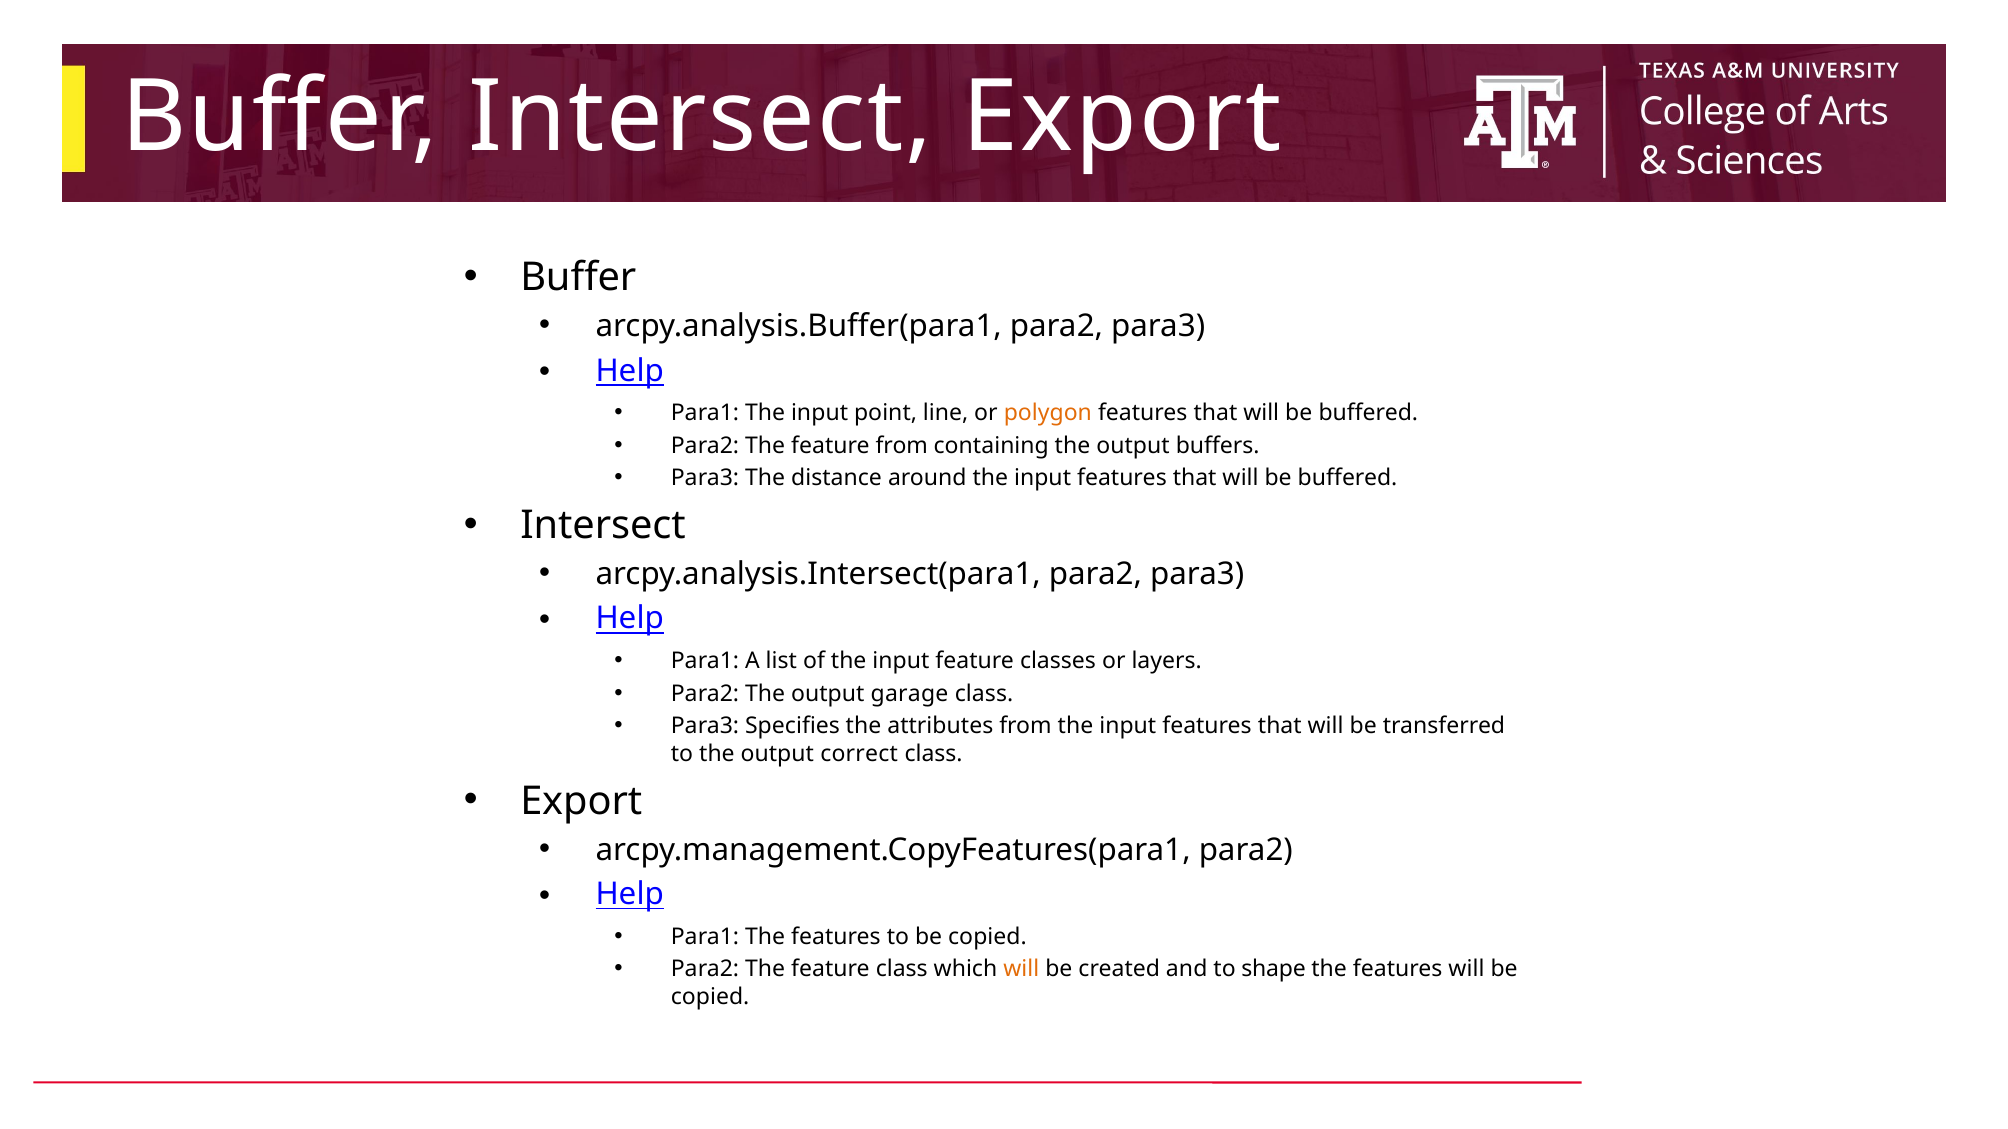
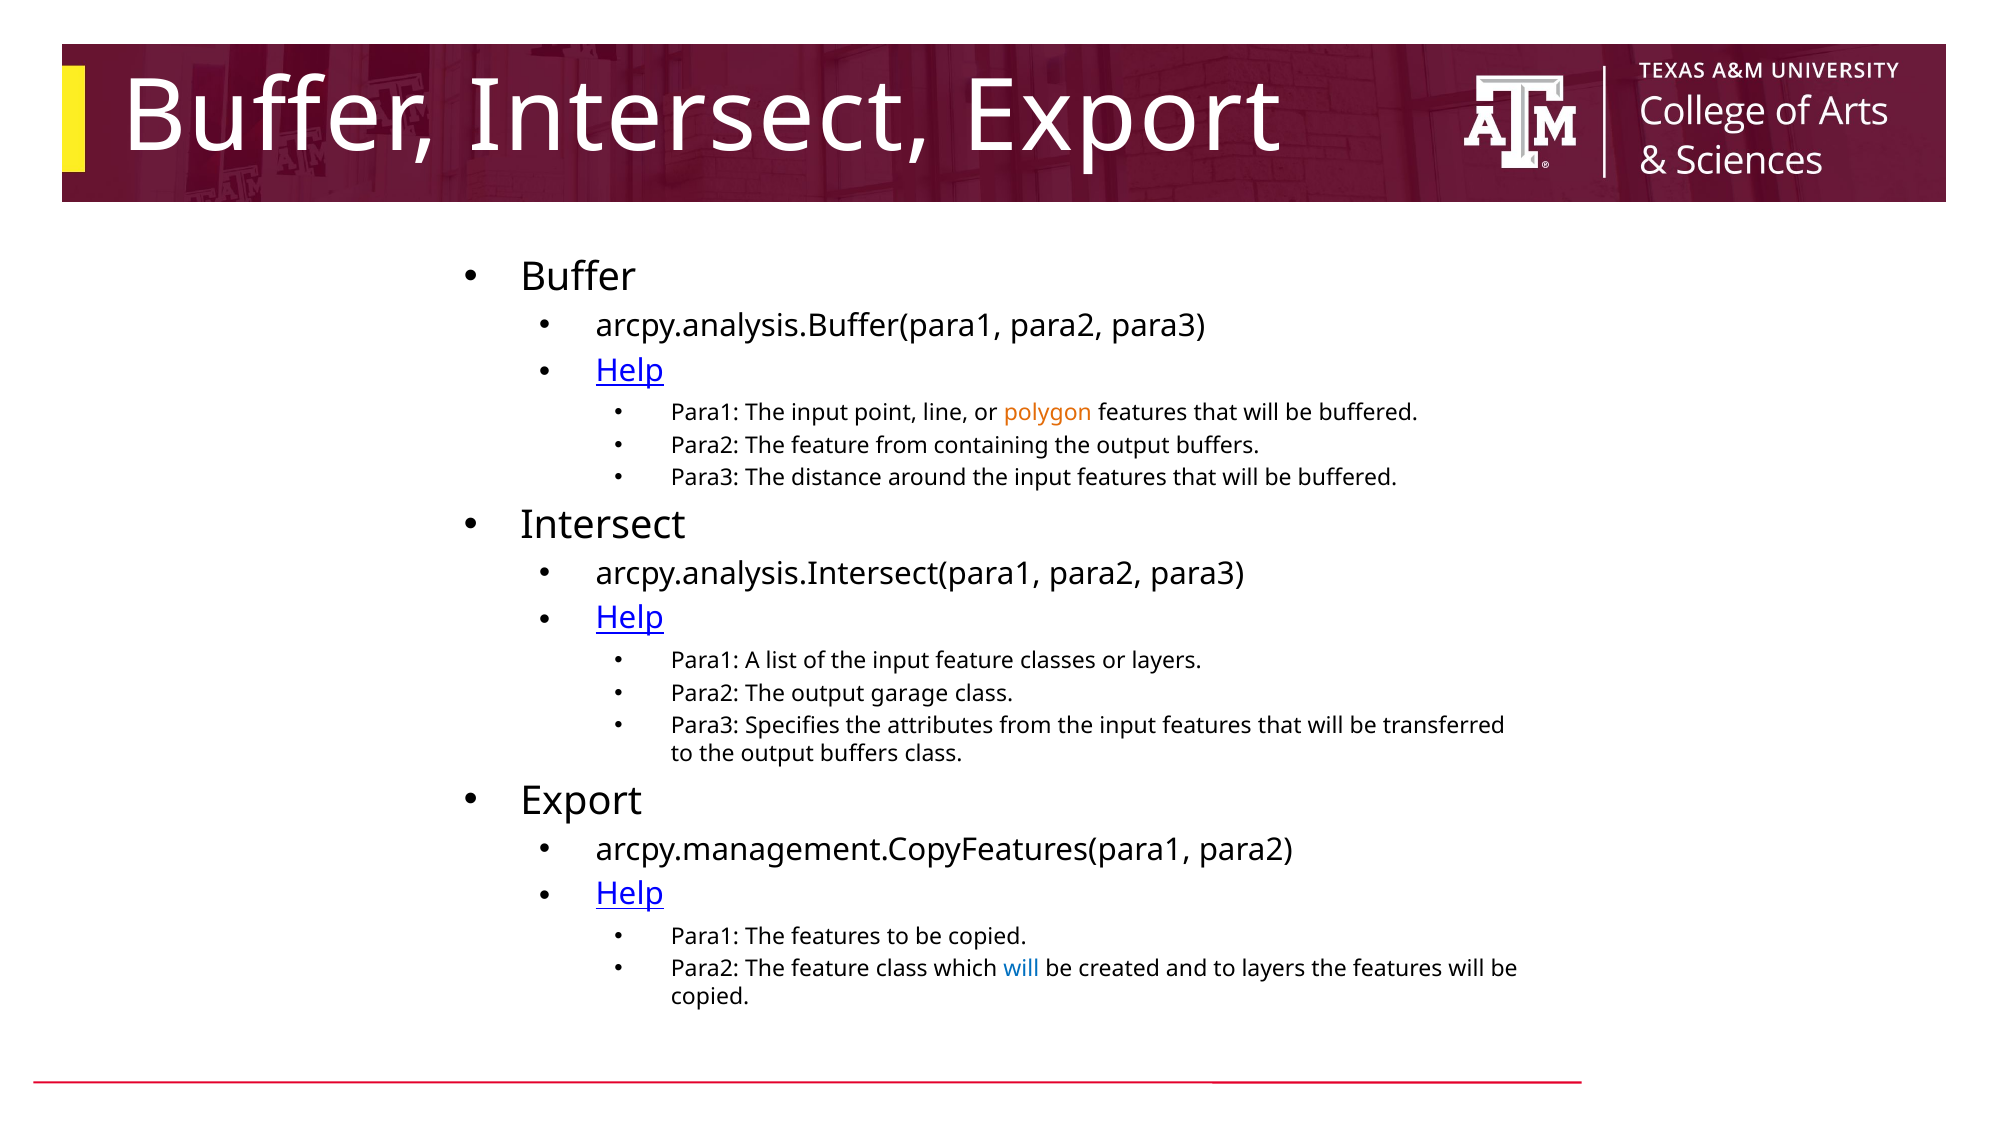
to the output correct: correct -> buffers (859, 754)
will colour: orange -> blue (1021, 970)
to shape: shape -> layers (1273, 970)
